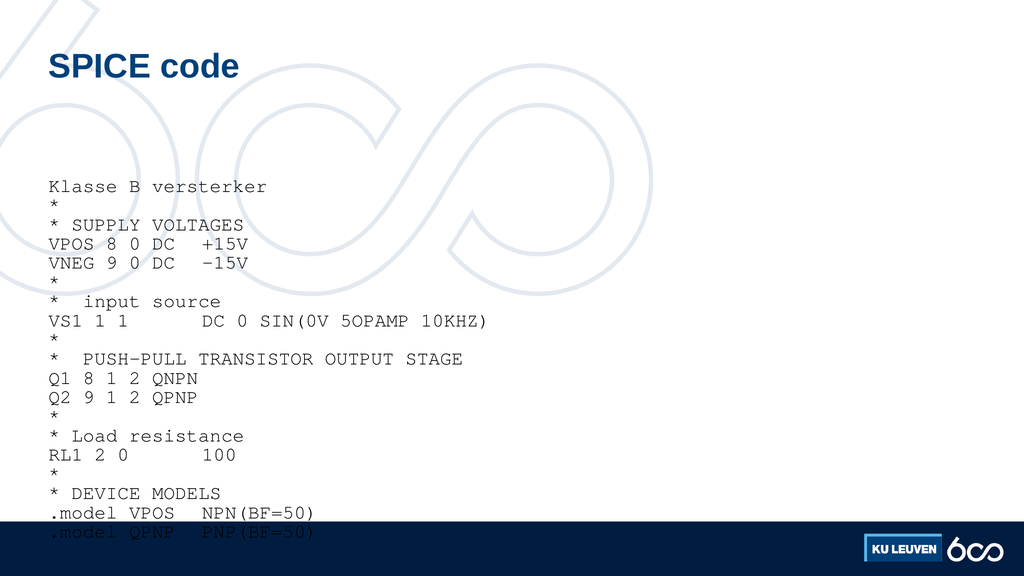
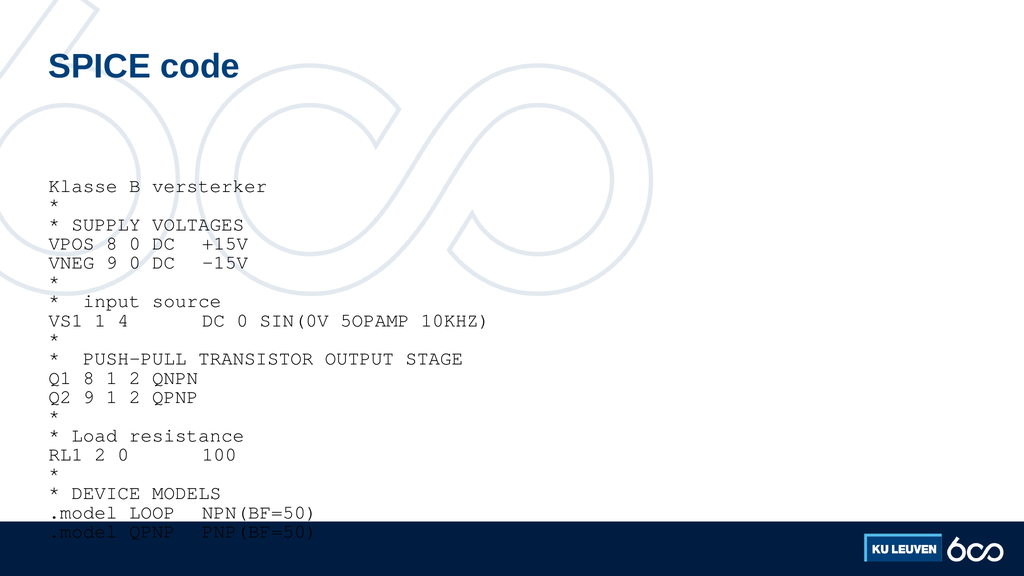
1 1: 1 -> 4 (123, 320)
.model VPOS: VPOS -> LOOP (152, 512)
